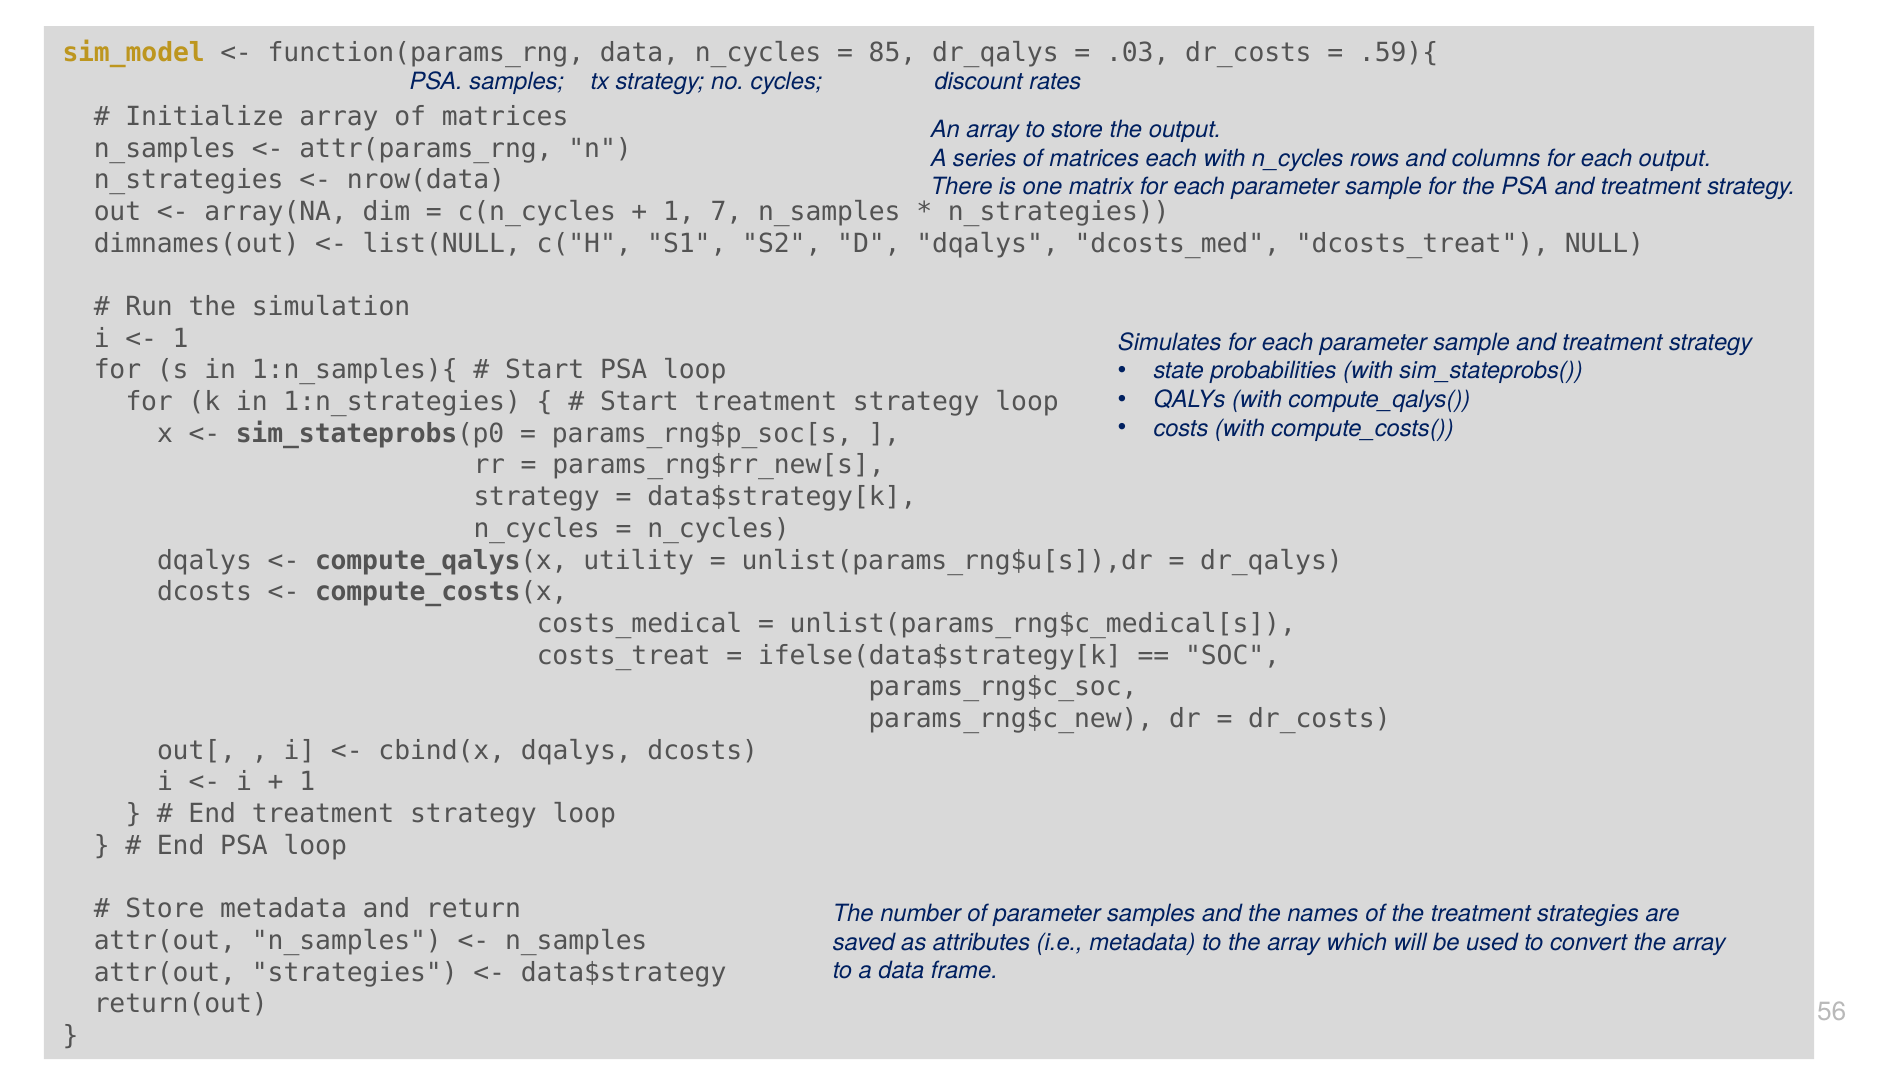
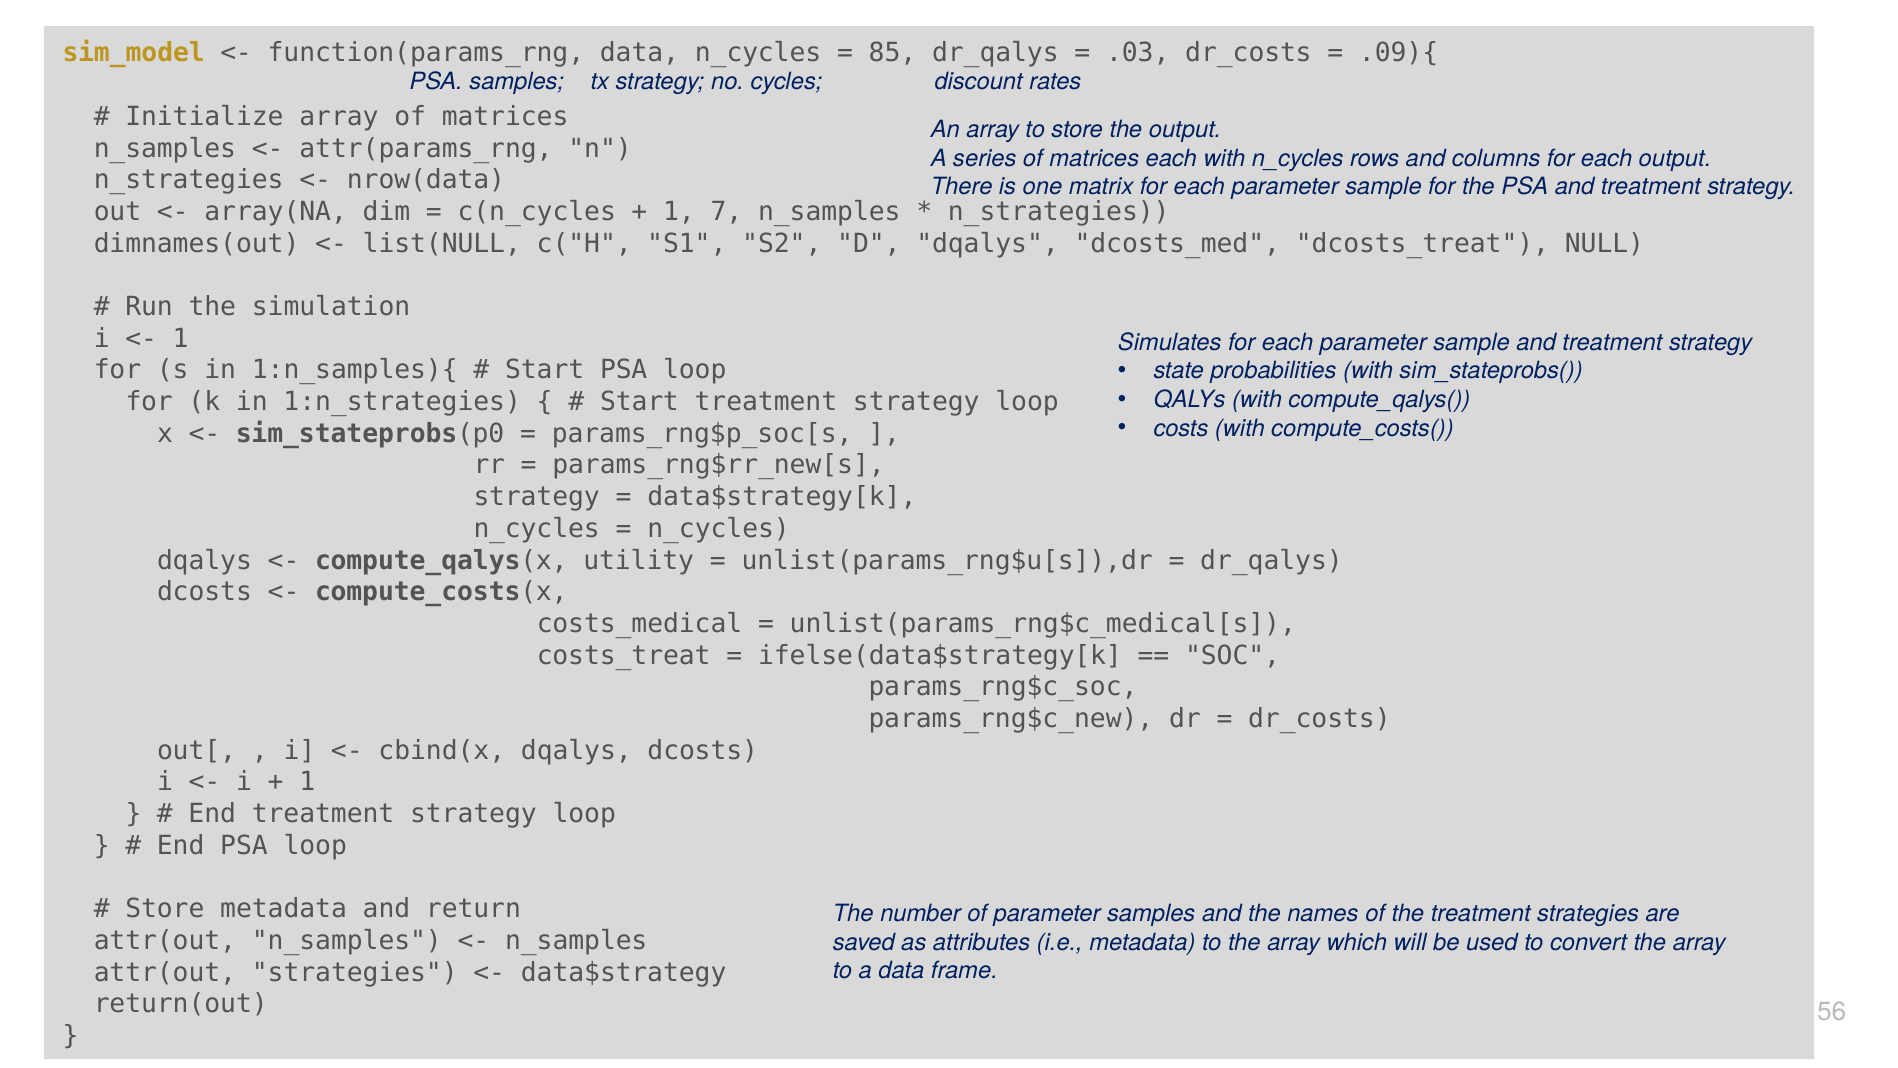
.59){: .59){ -> .09){ (1399, 53)
